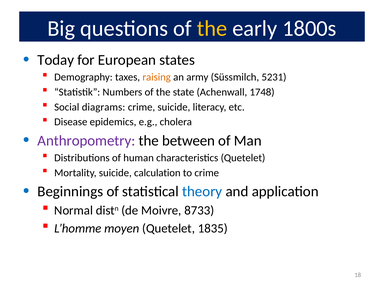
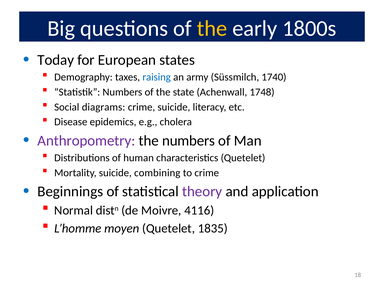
raising colour: orange -> blue (157, 77)
5231: 5231 -> 1740 (274, 77)
the between: between -> numbers (189, 141)
calculation: calculation -> combining (157, 173)
theory colour: blue -> purple (202, 191)
8733: 8733 -> 4116 (199, 210)
